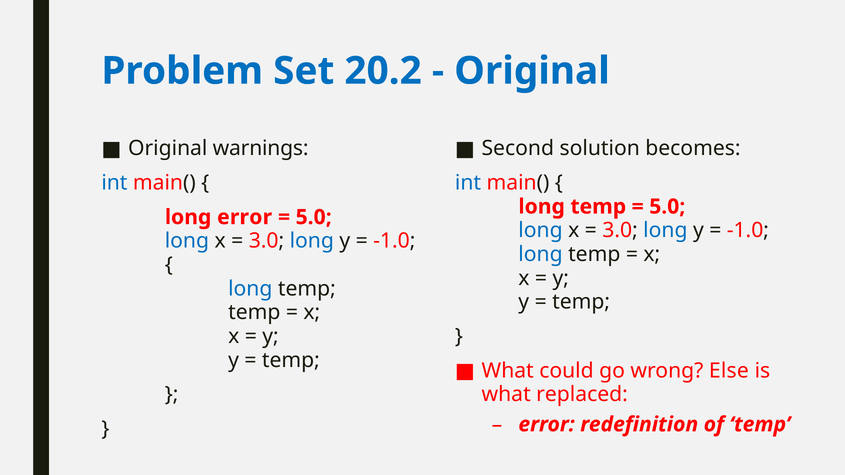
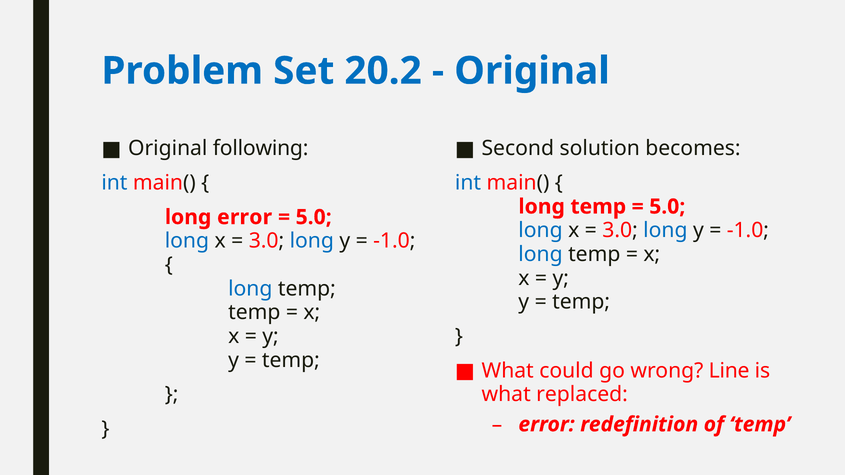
warnings: warnings -> following (261, 149)
Else: Else -> Line (729, 371)
